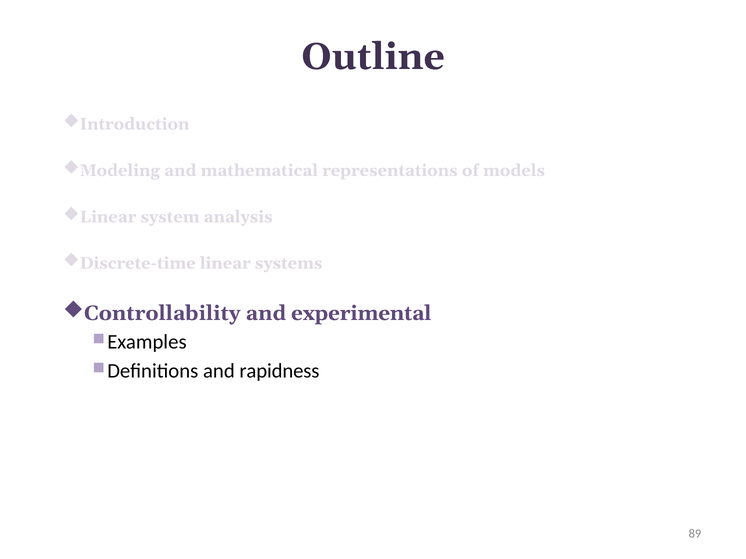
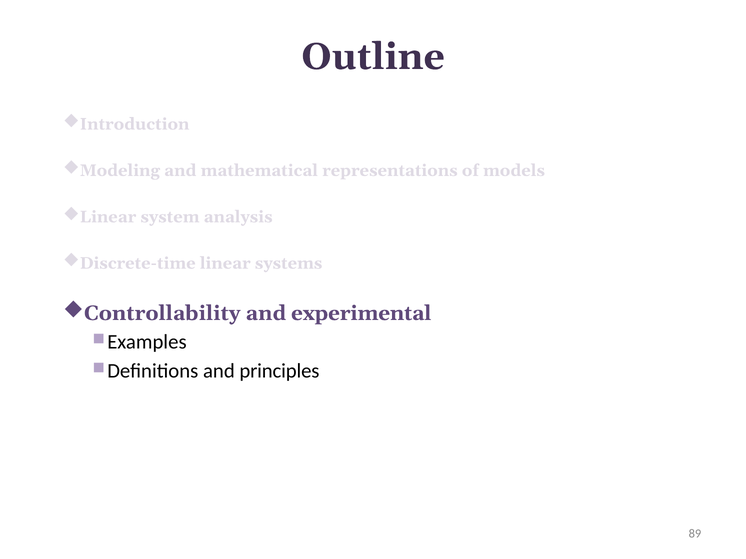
rapidness: rapidness -> principles (279, 371)
